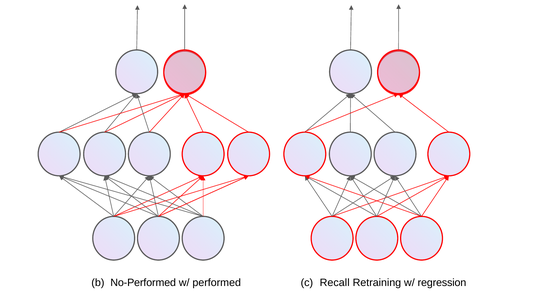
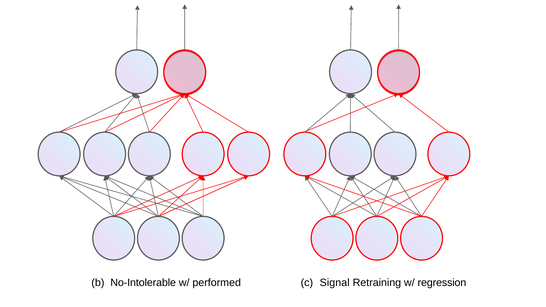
No-Performed: No-Performed -> No-Intolerable (143, 283)
Recall: Recall -> Signal (335, 283)
